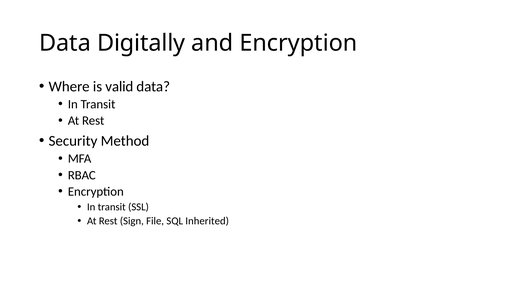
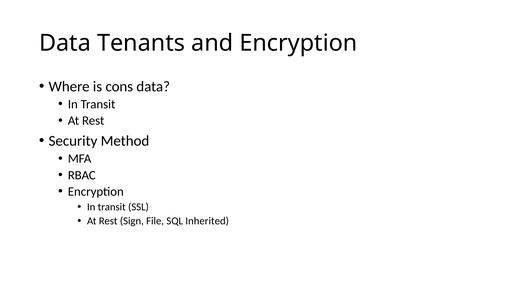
Digitally: Digitally -> Tenants (141, 43)
valid: valid -> cons (119, 87)
